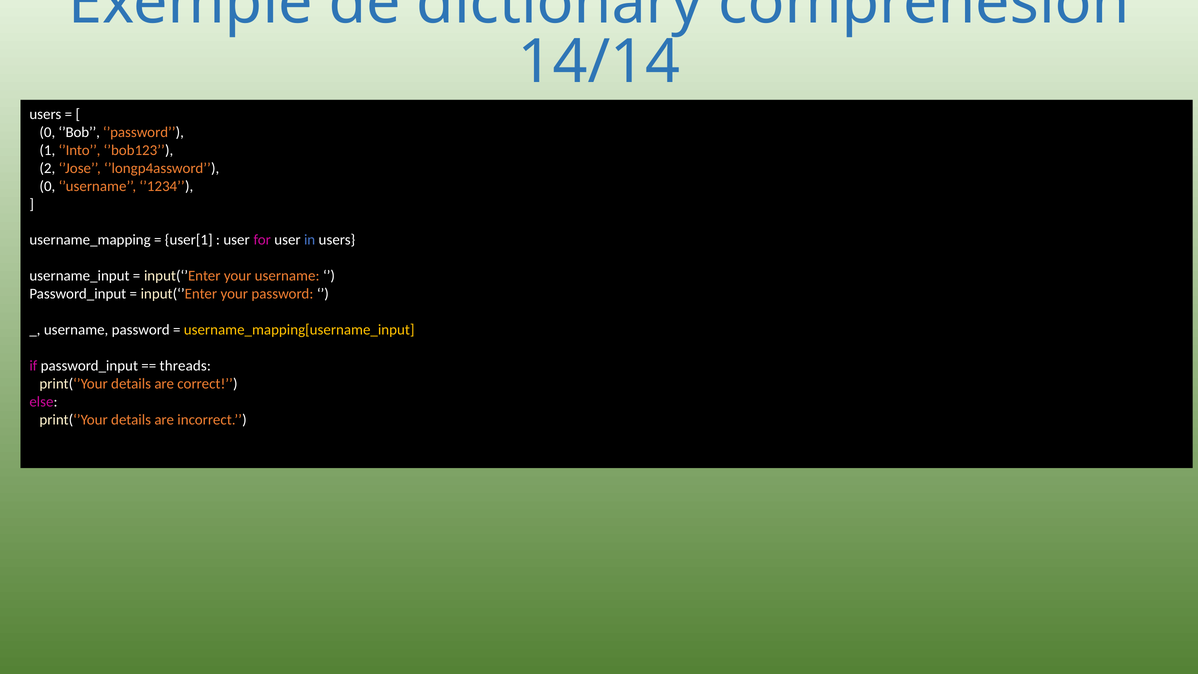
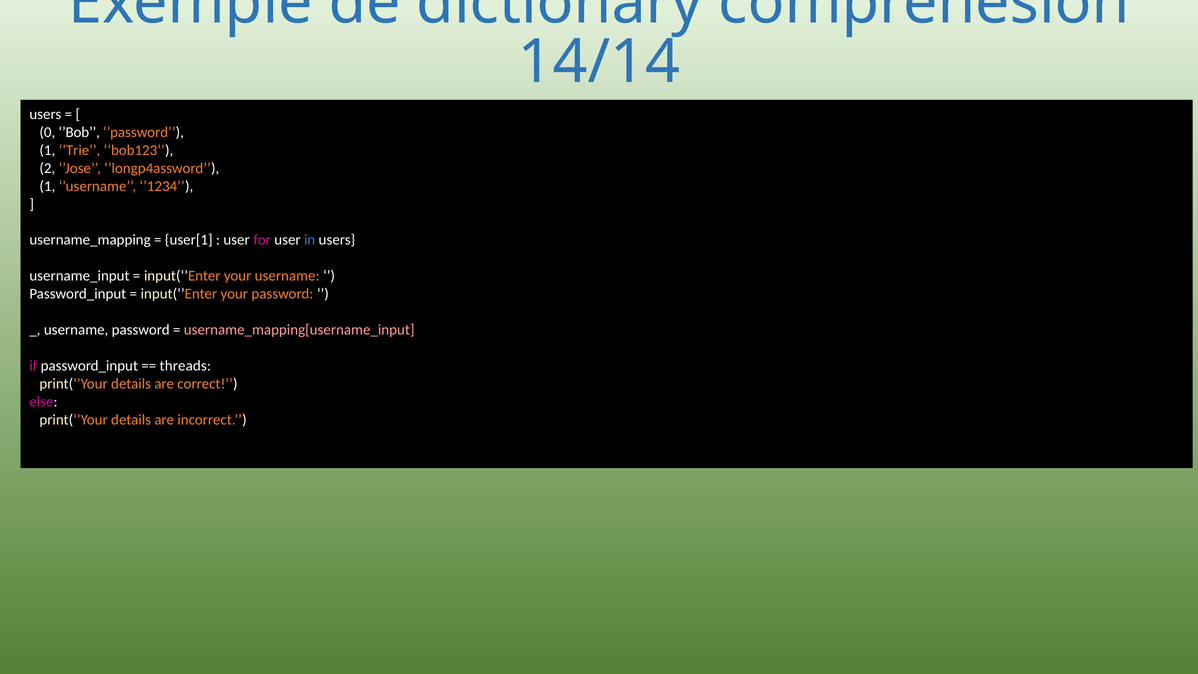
’Into: ’Into -> ’Trie (79, 150)
0: 0 -> 1 (47, 186)
username_mapping[username_input colour: yellow -> pink (299, 330)
